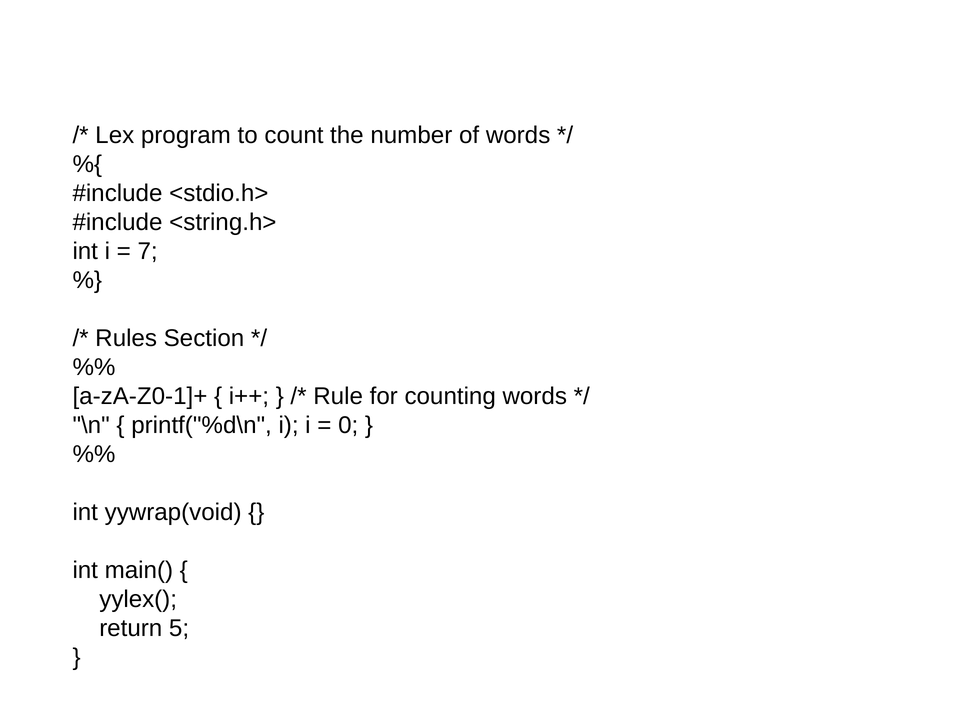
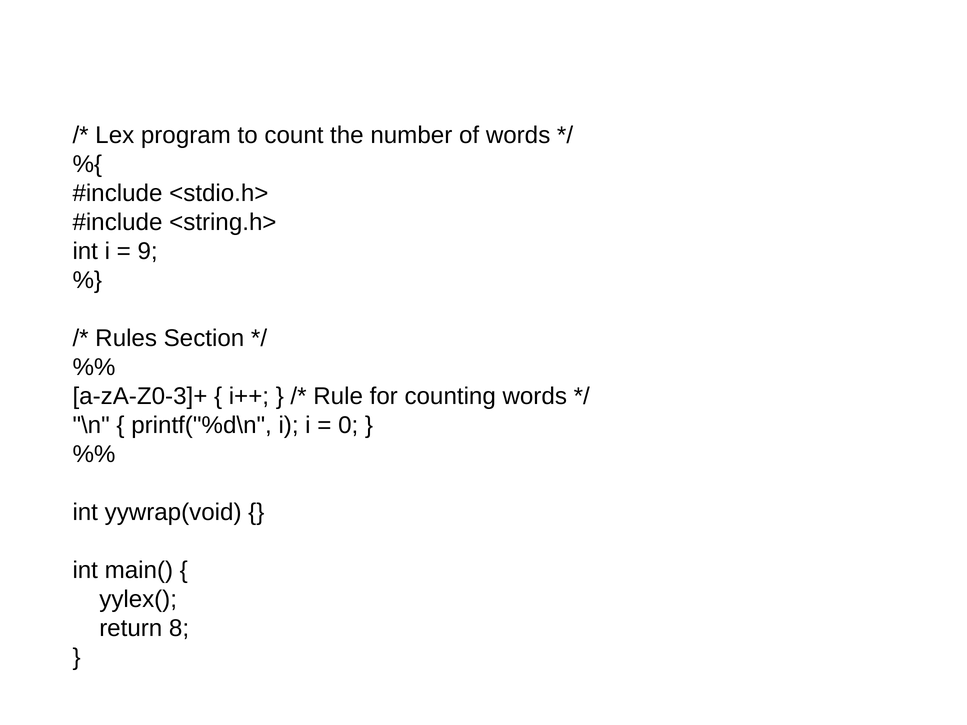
7: 7 -> 9 (148, 251)
a-zA-Z0-1]+: a-zA-Z0-1]+ -> a-zA-Z0-3]+ (140, 396)
5: 5 -> 8 (179, 628)
